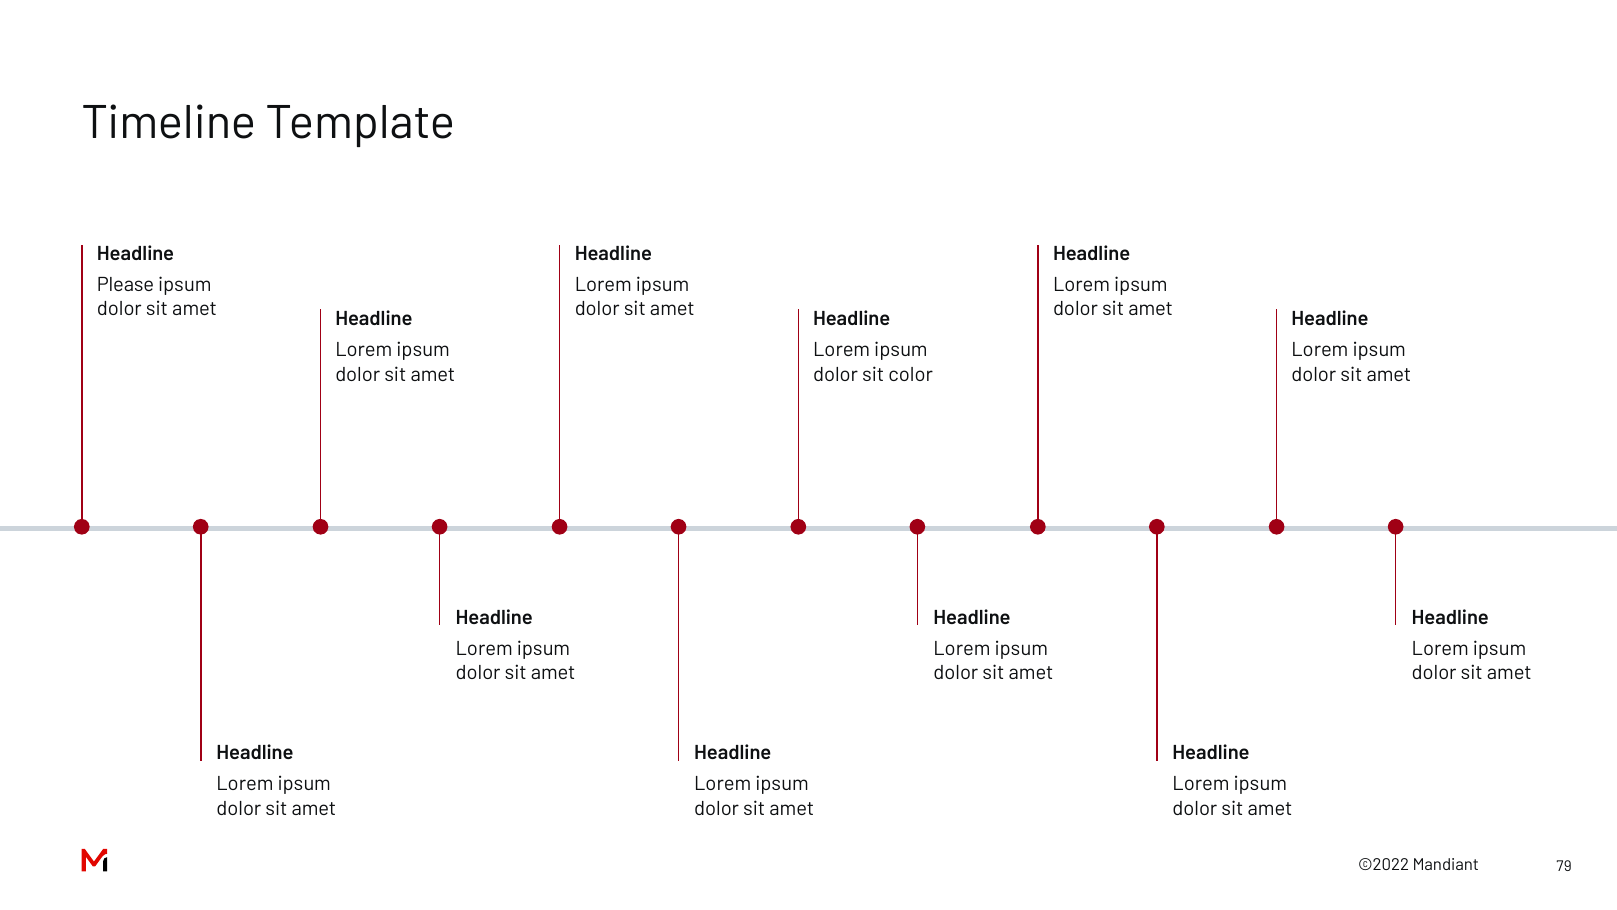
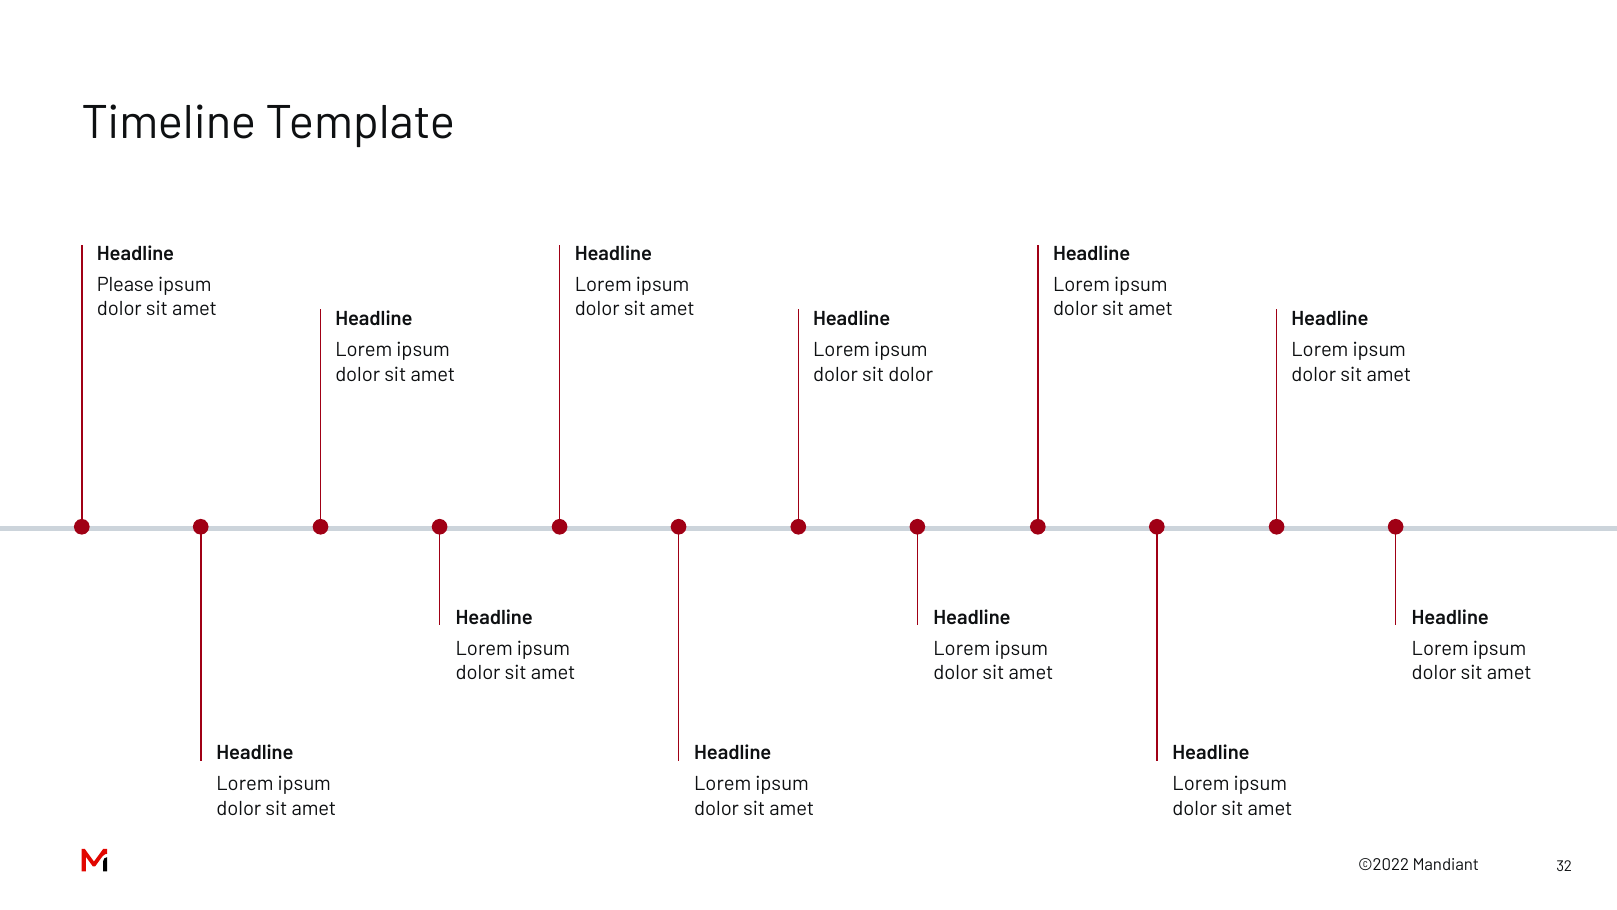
sit color: color -> dolor (911, 374)
79: 79 -> 32 (1564, 866)
